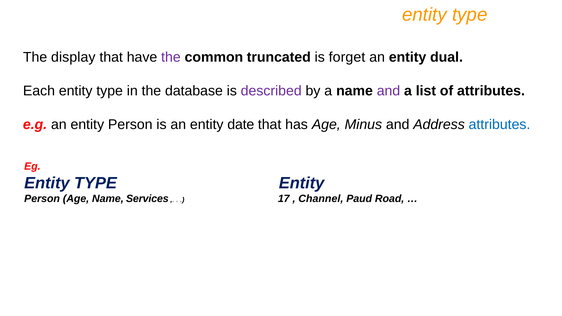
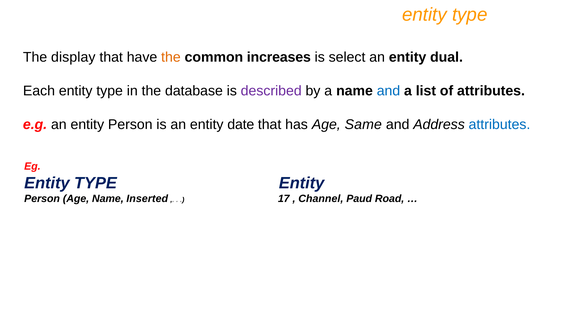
the colour: purple -> orange (171, 57)
truncated: truncated -> increases (279, 57)
forget: forget -> select (347, 57)
and colour: purple -> blue (388, 91)
Minus: Minus -> Same (363, 125)
Services: Services -> Inserted (147, 199)
